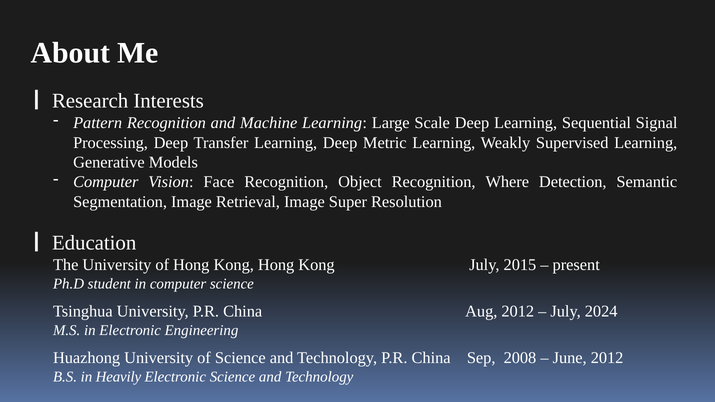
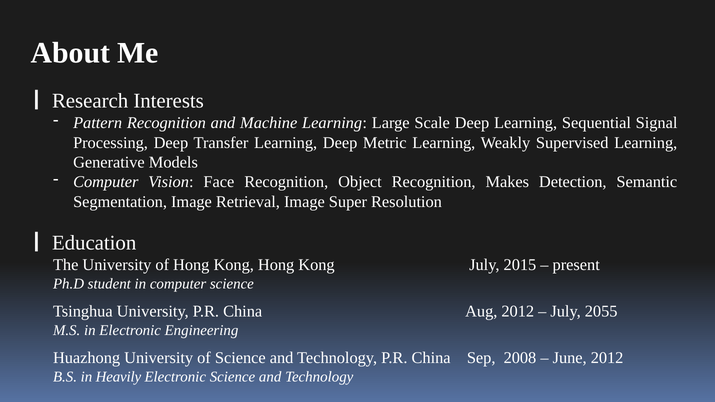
Where: Where -> Makes (507, 182)
2024: 2024 -> 2055 (601, 312)
